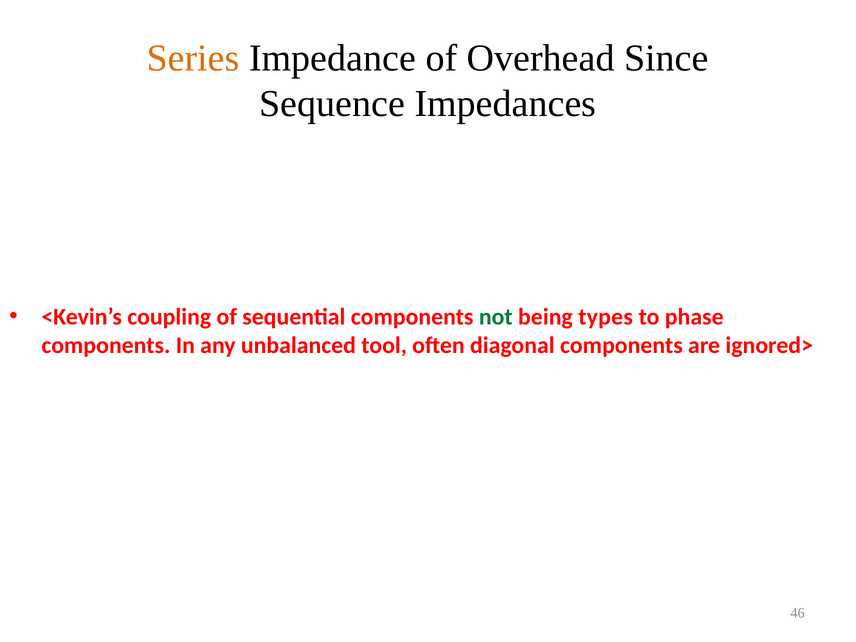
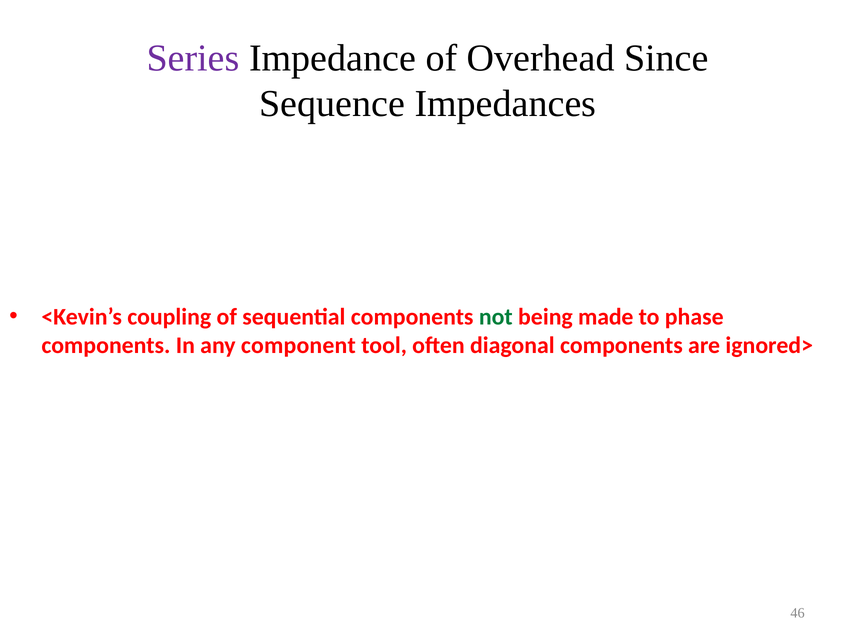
Series colour: orange -> purple (193, 58)
types: types -> made (606, 317)
unbalanced: unbalanced -> component (298, 345)
